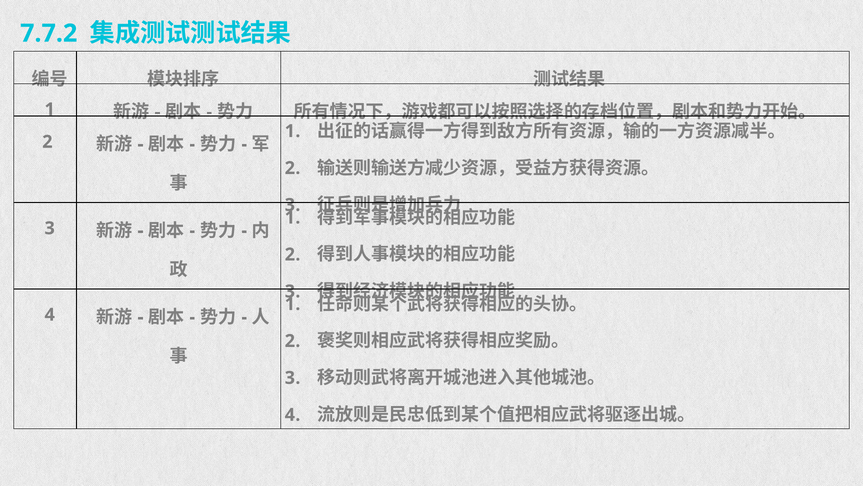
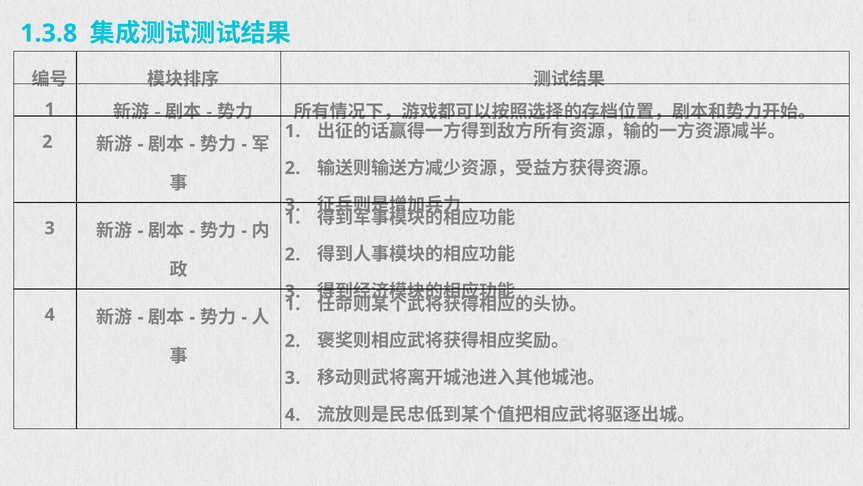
7.7.2: 7.7.2 -> 1.3.8 (49, 33)
